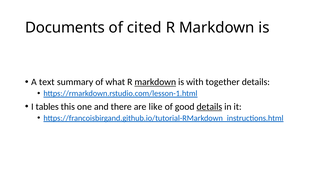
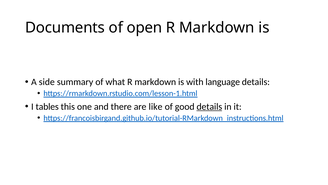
cited: cited -> open (144, 28)
text: text -> side (47, 82)
markdown underline: present -> none (155, 82)
together: together -> language (223, 82)
